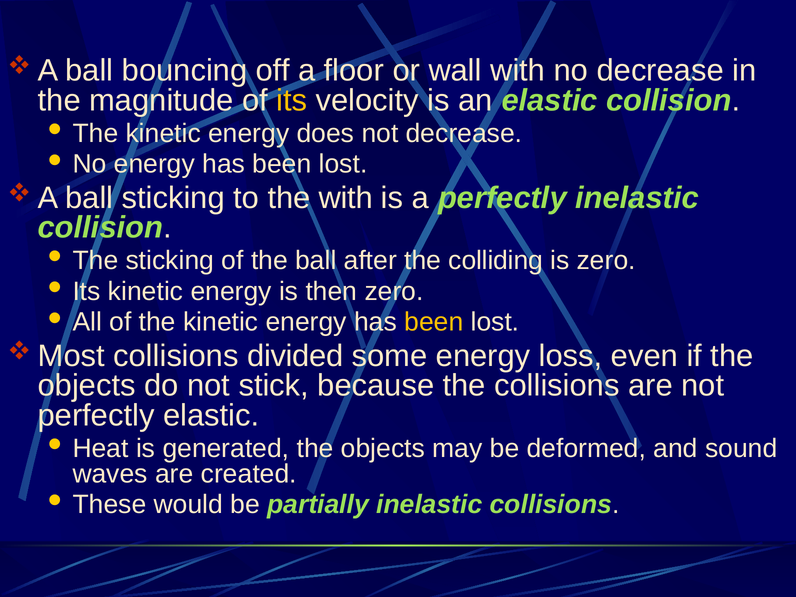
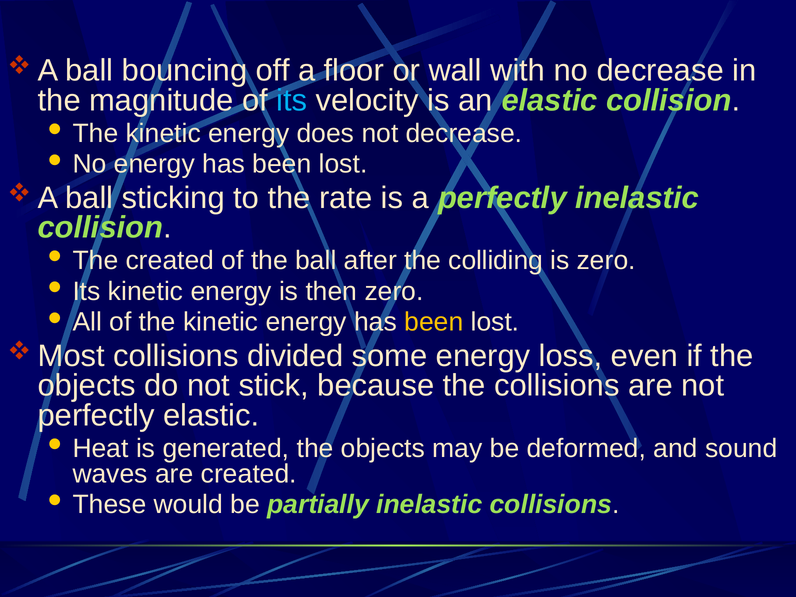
its colour: yellow -> light blue (292, 100)
the with: with -> rate (346, 198)
The sticking: sticking -> created (170, 261)
